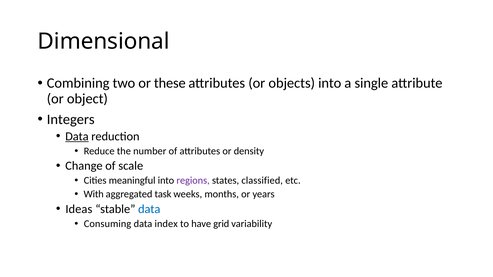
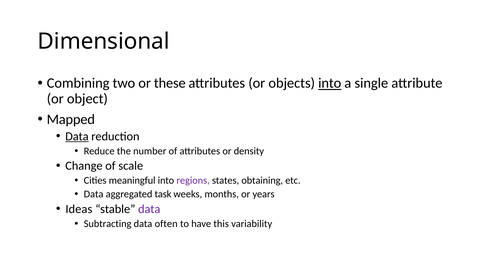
into underline: none -> present (330, 83)
Integers: Integers -> Mapped (71, 119)
classified: classified -> obtaining (262, 181)
With: With -> Data (94, 194)
data colour: blue -> purple (149, 209)
Consuming: Consuming -> Subtracting (108, 224)
index: index -> often (166, 224)
grid: grid -> this (221, 224)
